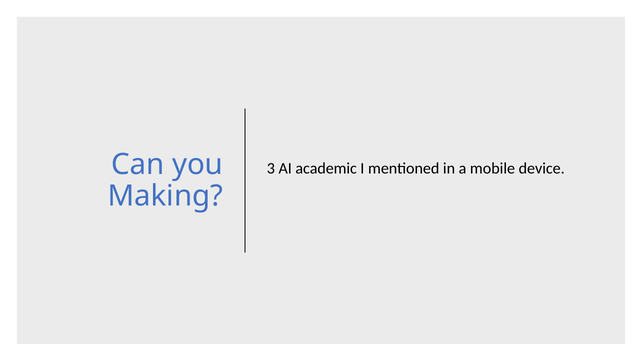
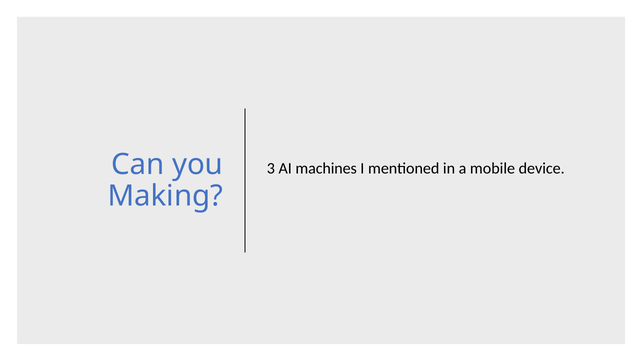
academic: academic -> machines (326, 168)
